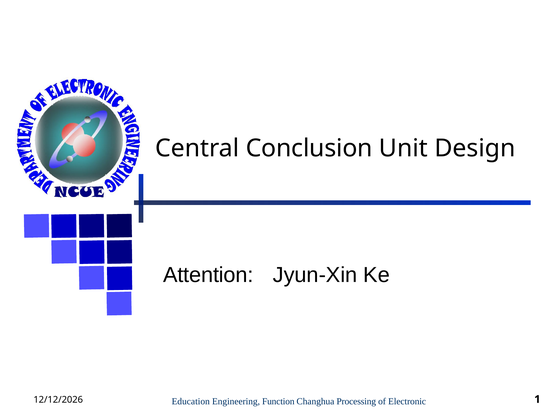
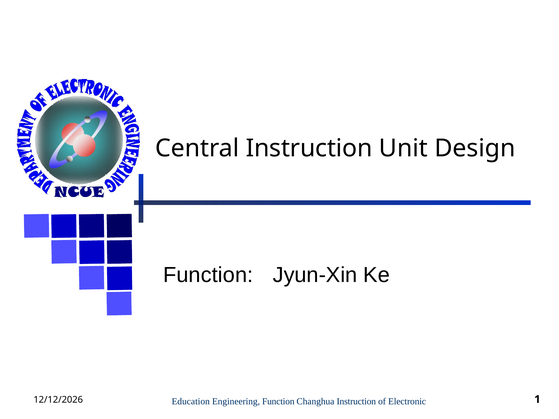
Central Conclusion: Conclusion -> Instruction (309, 148)
Attention: Attention -> Function (208, 275)
Changhua Processing: Processing -> Instruction (356, 402)
